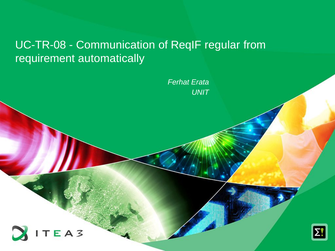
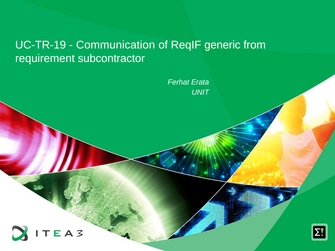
UC-TR-08: UC-TR-08 -> UC-TR-19 (41, 45)
regular: regular -> generic (222, 45)
automatically: automatically -> subcontractor (111, 58)
